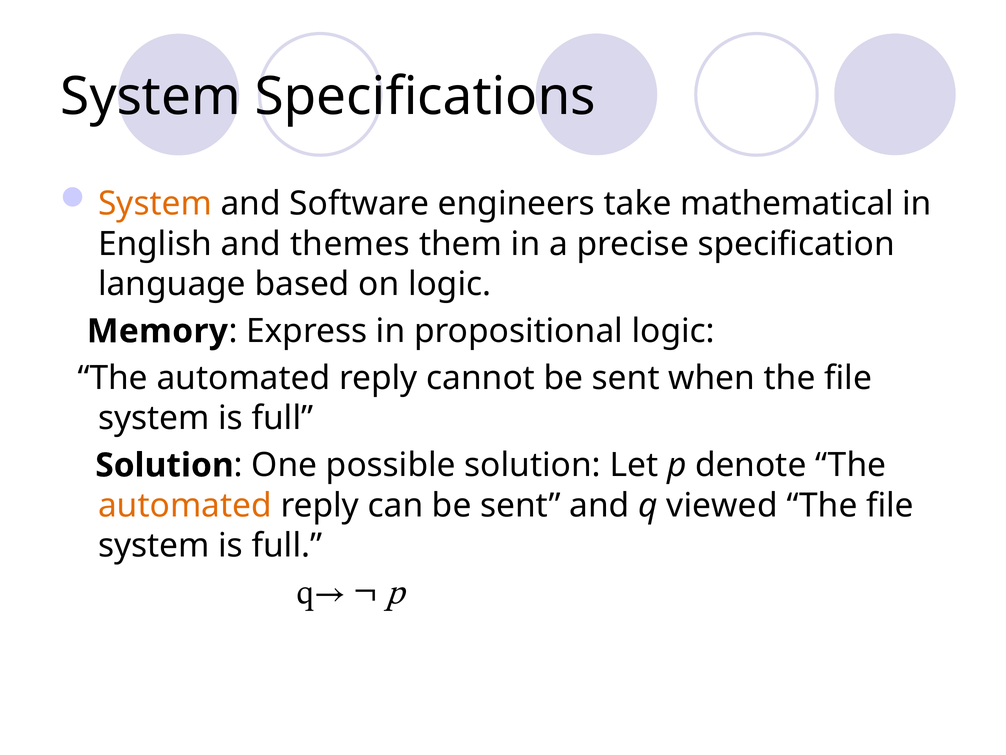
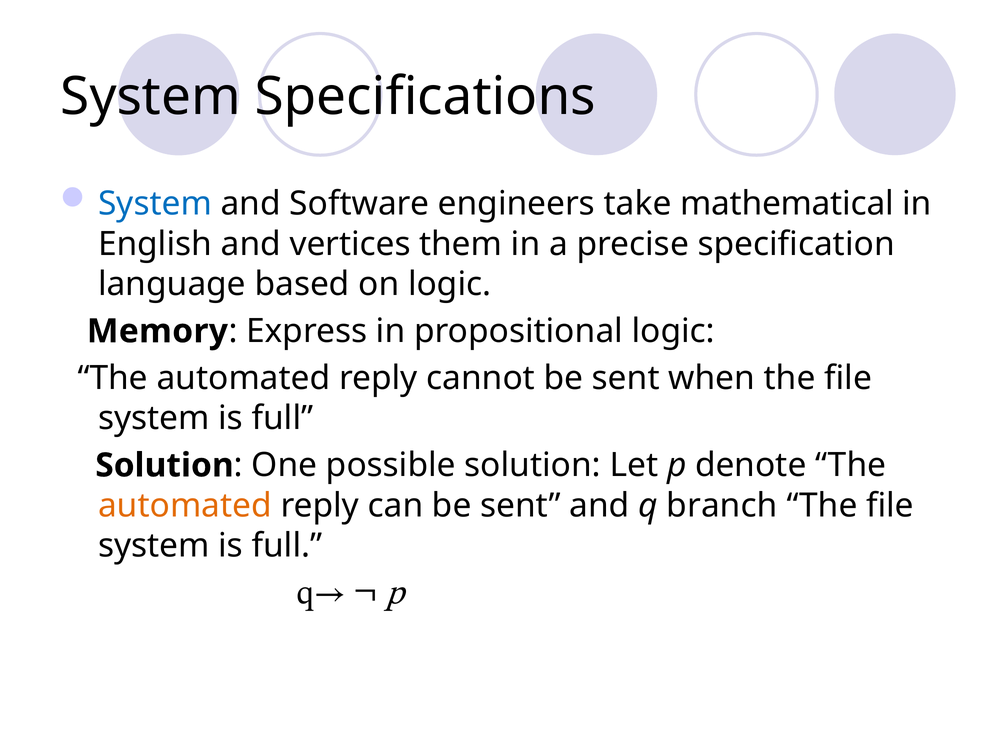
System colour: orange -> blue (155, 204)
themes: themes -> vertices (350, 244)
viewed: viewed -> branch (722, 505)
